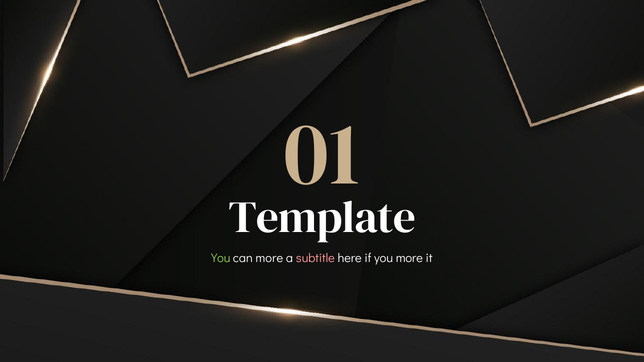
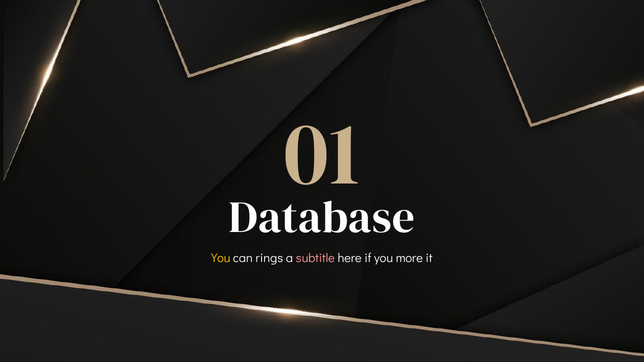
Template: Template -> Database (322, 217)
You colour: light green -> yellow (221, 258)
can more: more -> rings (269, 258)
